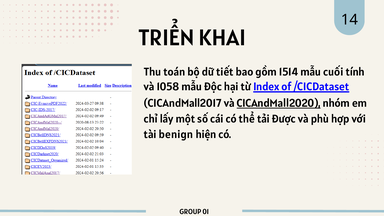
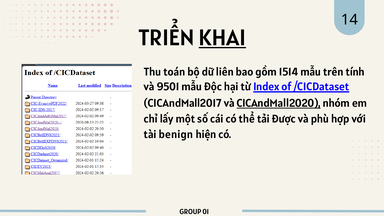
KHAI underline: none -> present (222, 38)
tiết: tiết -> liên (225, 72)
cuối: cuối -> trên (333, 72)
1058: 1058 -> 9501 (168, 87)
